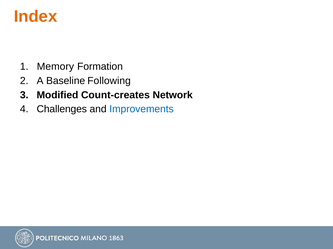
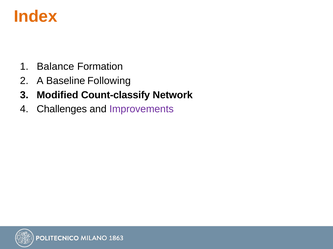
Memory: Memory -> Balance (55, 67)
Count-creates: Count-creates -> Count-classify (116, 95)
Improvements colour: blue -> purple (142, 109)
